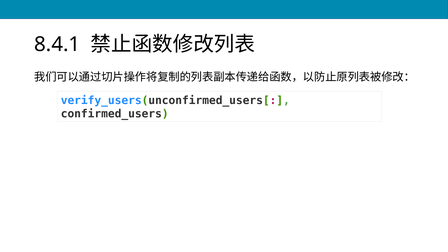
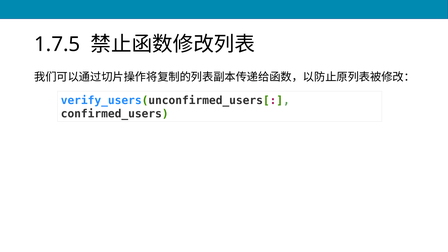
8.4.1: 8.4.1 -> 1.7.5 (57, 44)
